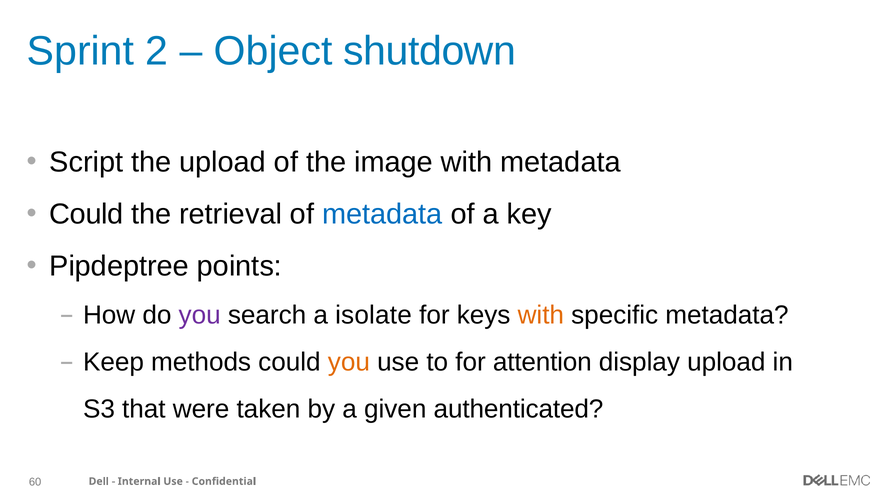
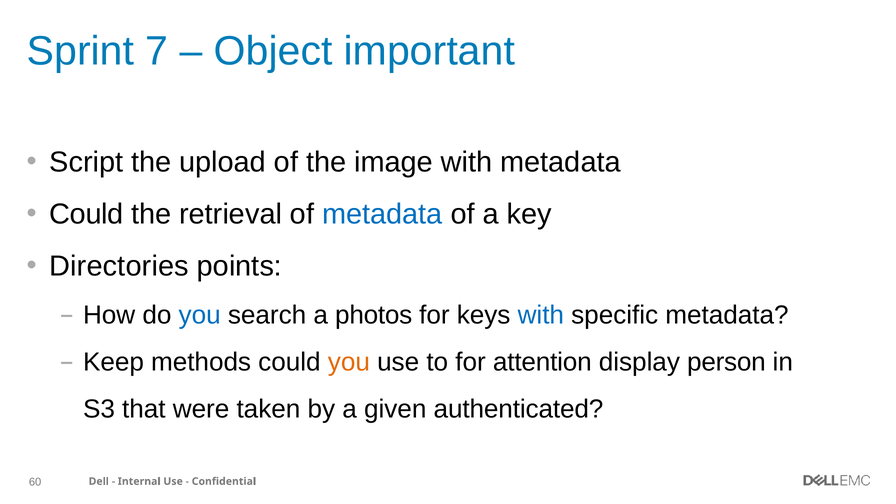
2: 2 -> 7 (157, 51)
shutdown: shutdown -> important (429, 51)
Pipdeptree: Pipdeptree -> Directories (119, 266)
you colour: purple -> blue (200, 315)
isolate: isolate -> photos (374, 315)
with colour: orange -> blue (541, 315)
display upload: upload -> person (726, 362)
